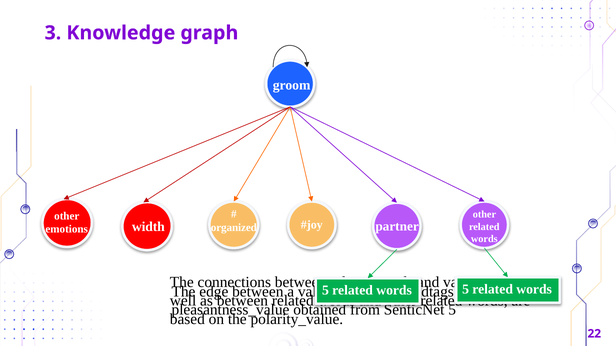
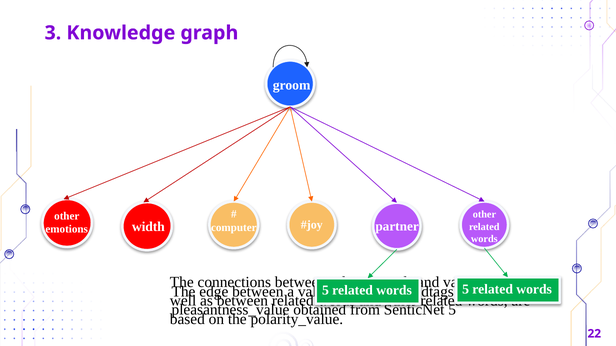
organized: organized -> computer (234, 228)
